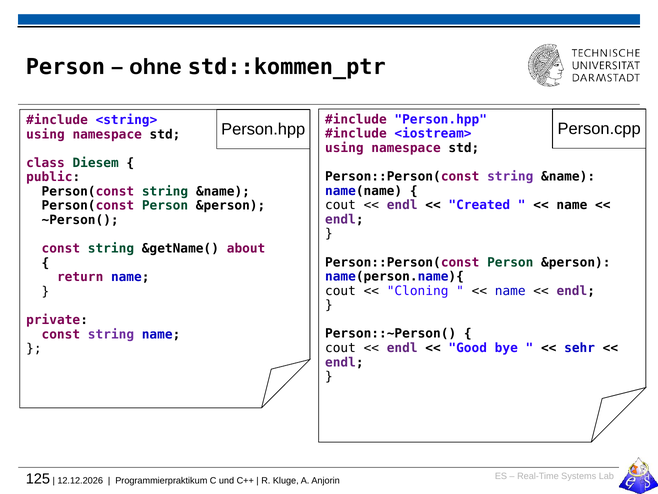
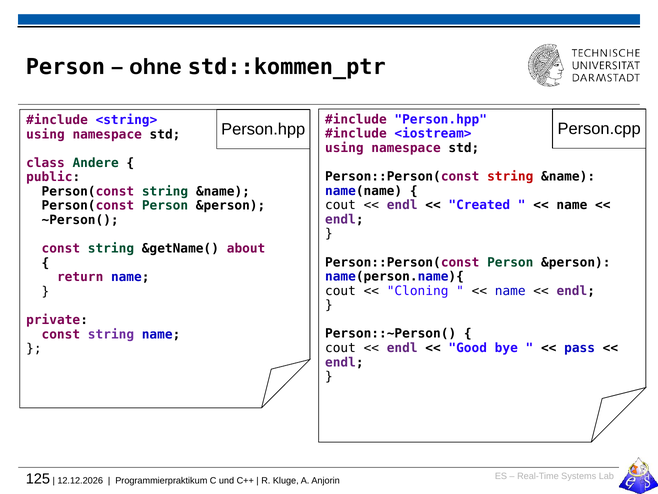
Diesem: Diesem -> Andere (96, 163)
string colour: purple -> red (510, 176)
sehr: sehr -> pass (580, 348)
